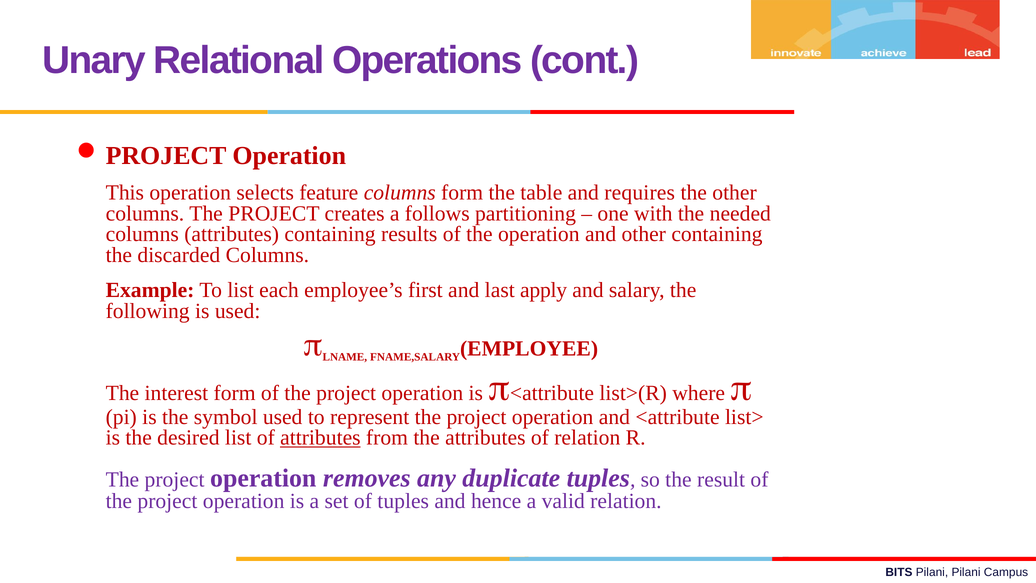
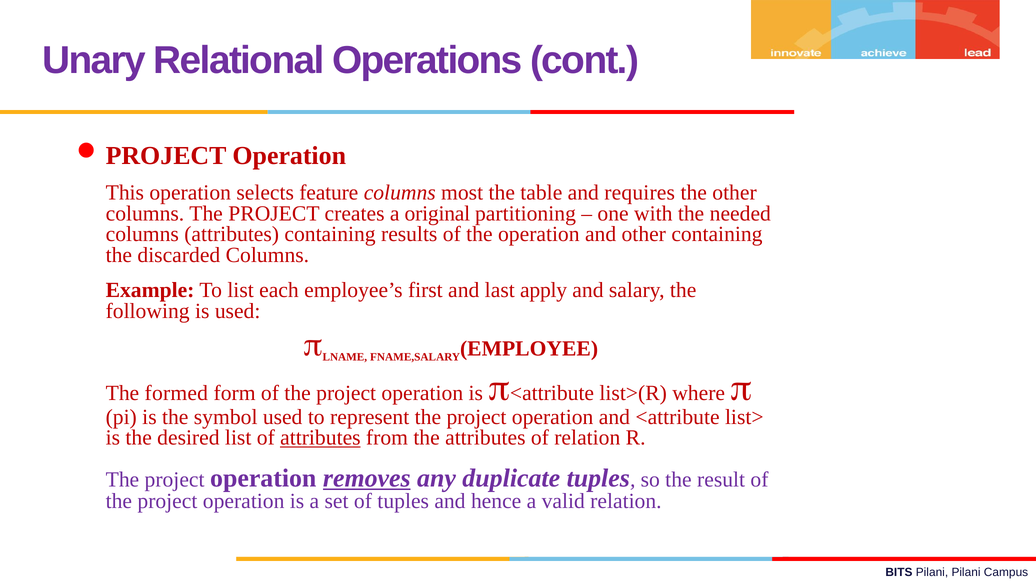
columns form: form -> most (462, 193)
follows: follows -> original (437, 214)
interest: interest -> formed (176, 393)
removes underline: none -> present (367, 478)
